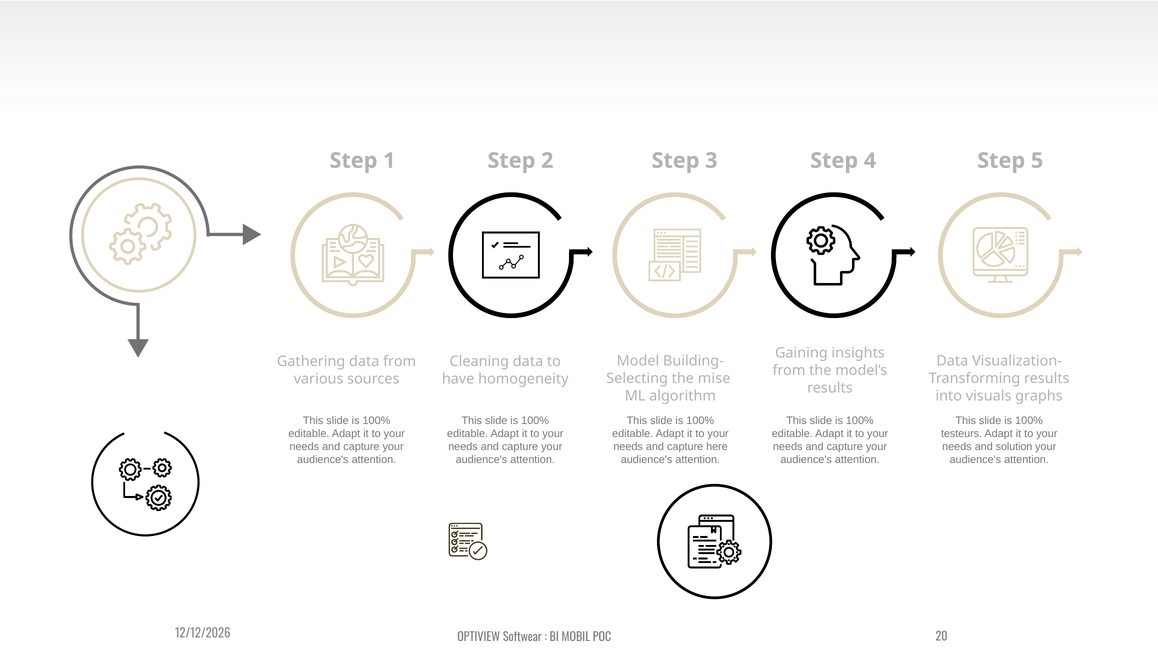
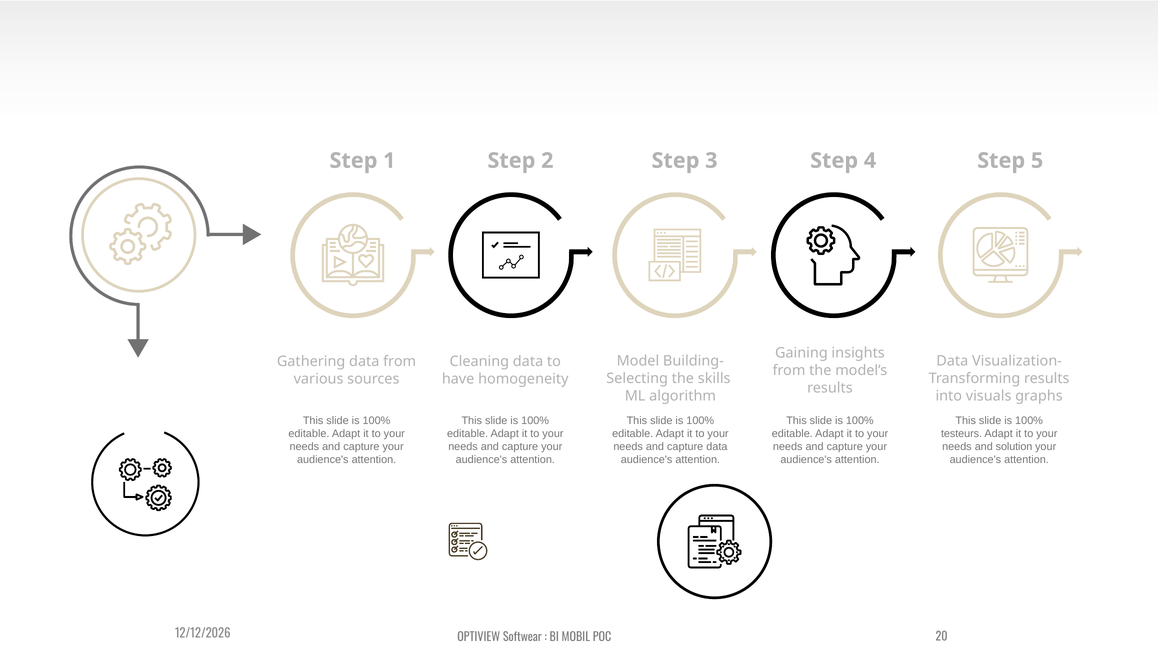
mise: mise -> skills (714, 378)
capture here: here -> data (717, 446)
